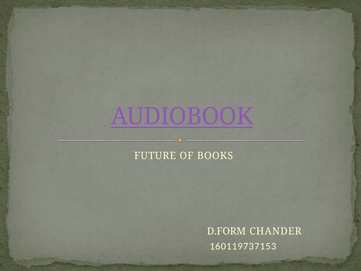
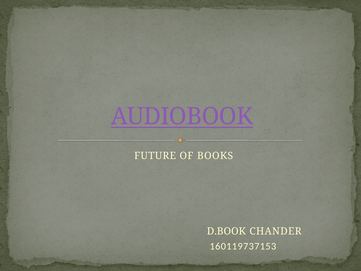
D.FORM: D.FORM -> D.BOOK (226, 231)
